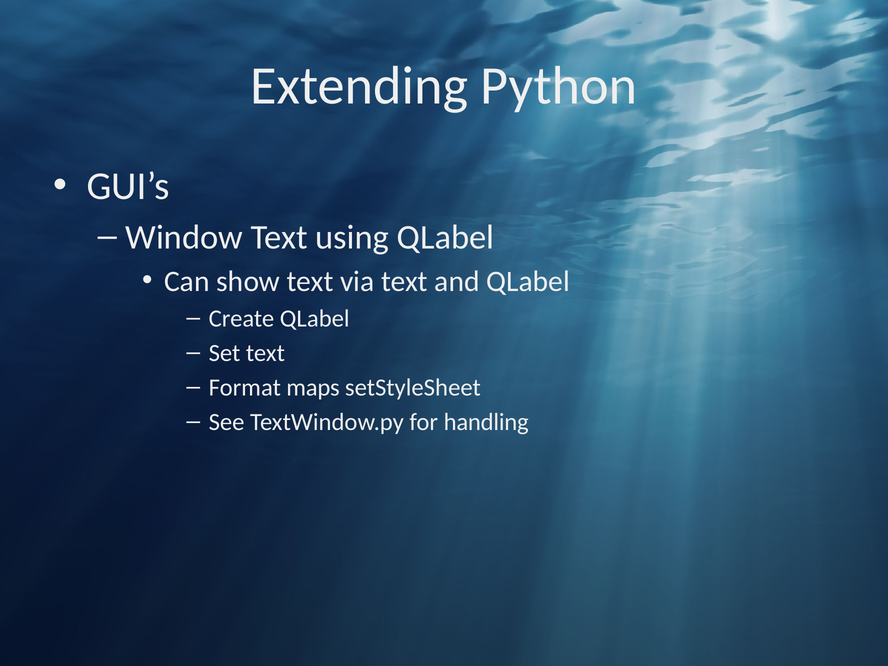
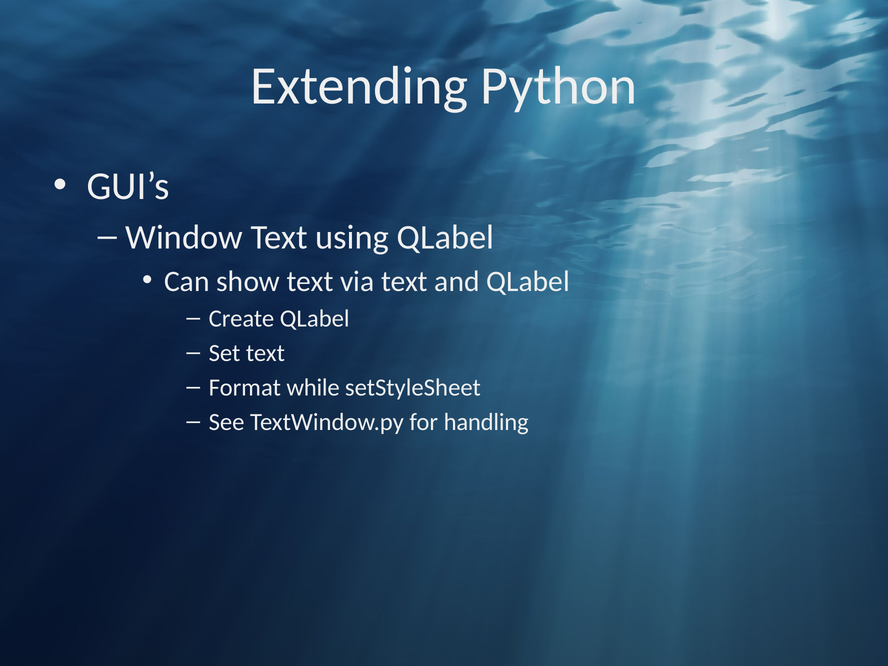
maps: maps -> while (313, 388)
